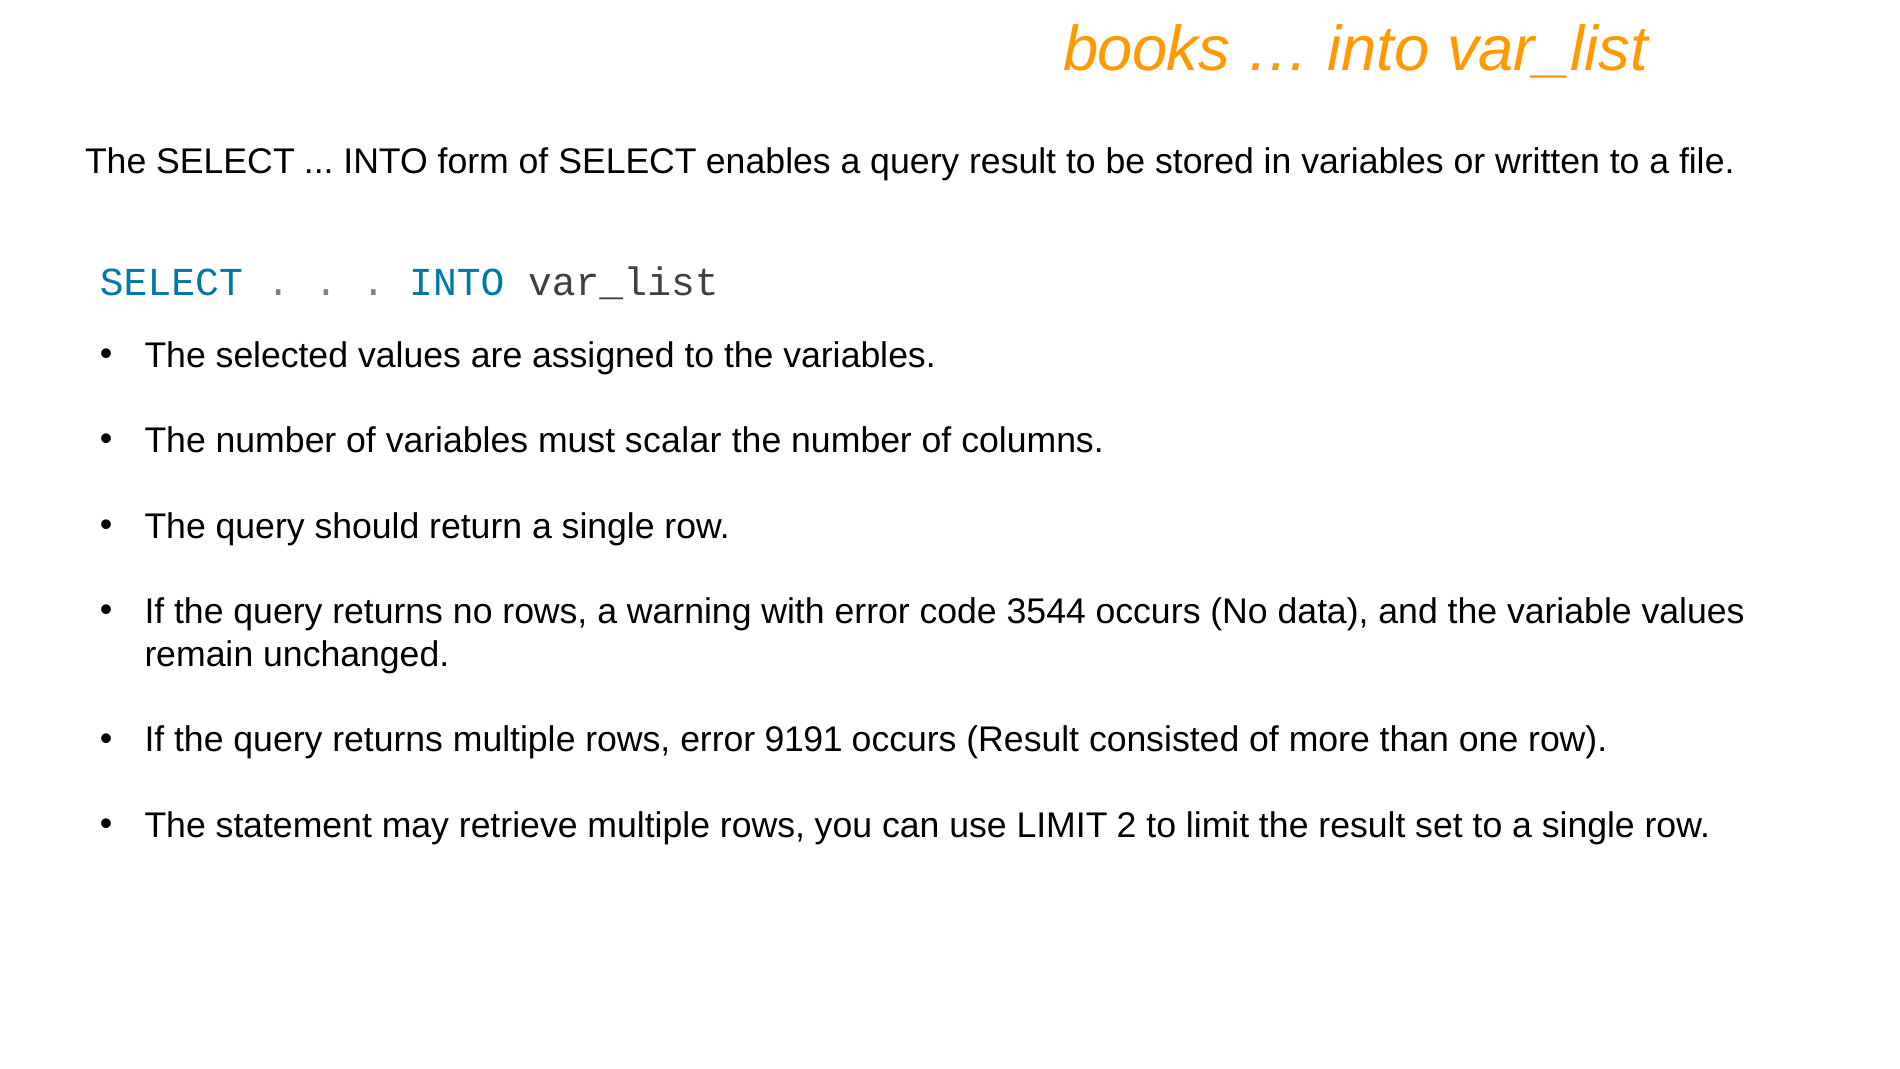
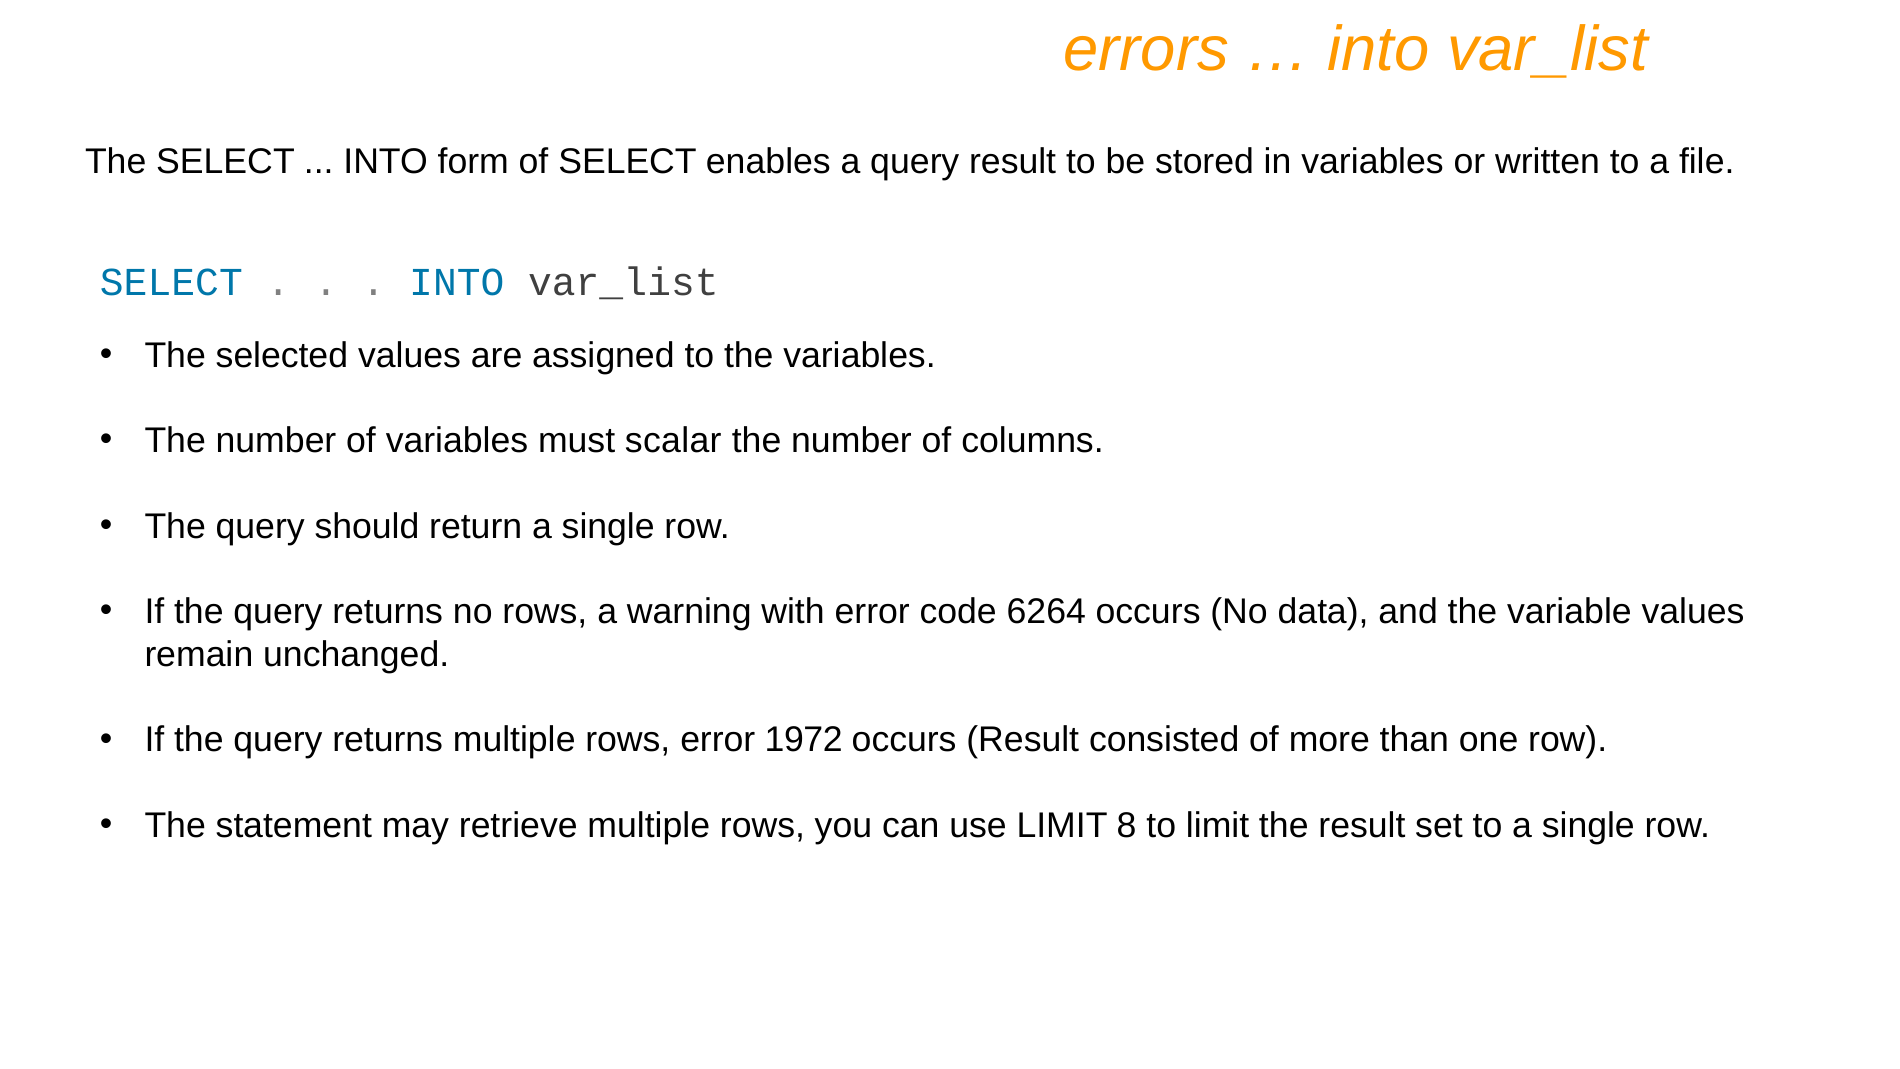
books: books -> errors (1146, 49)
3544: 3544 -> 6264 (1046, 612)
9191: 9191 -> 1972 (804, 740)
2: 2 -> 8 (1127, 826)
